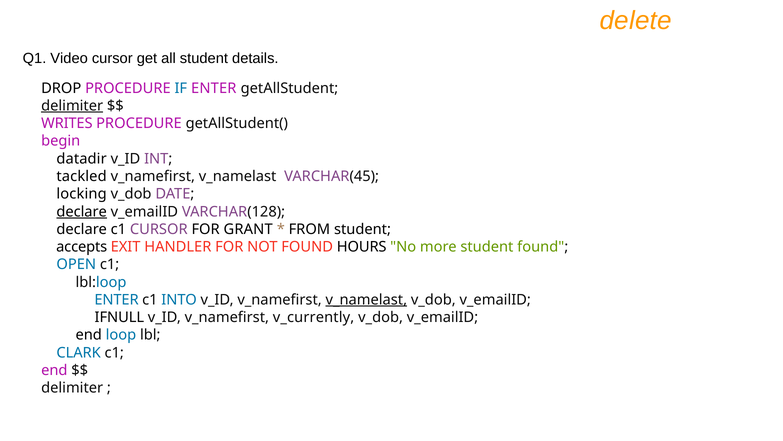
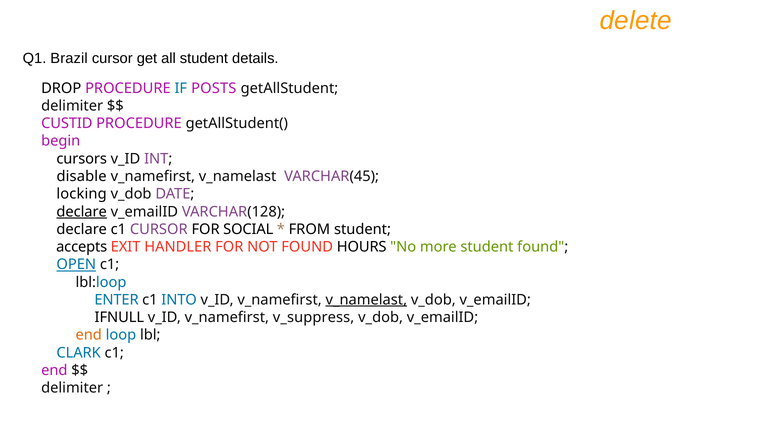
Video: Video -> Brazil (69, 58)
IF ENTER: ENTER -> POSTS (214, 88)
delimiter underline: present -> none (72, 106)
WRITES: WRITES -> CUSTID (67, 123)
datadir: datadir -> cursors (82, 159)
tackled: tackled -> disable (82, 176)
GRANT: GRANT -> SOCIAL (248, 229)
OPEN underline: none -> present (76, 264)
v_currently: v_currently -> v_suppress (314, 317)
end colour: black -> orange (89, 335)
